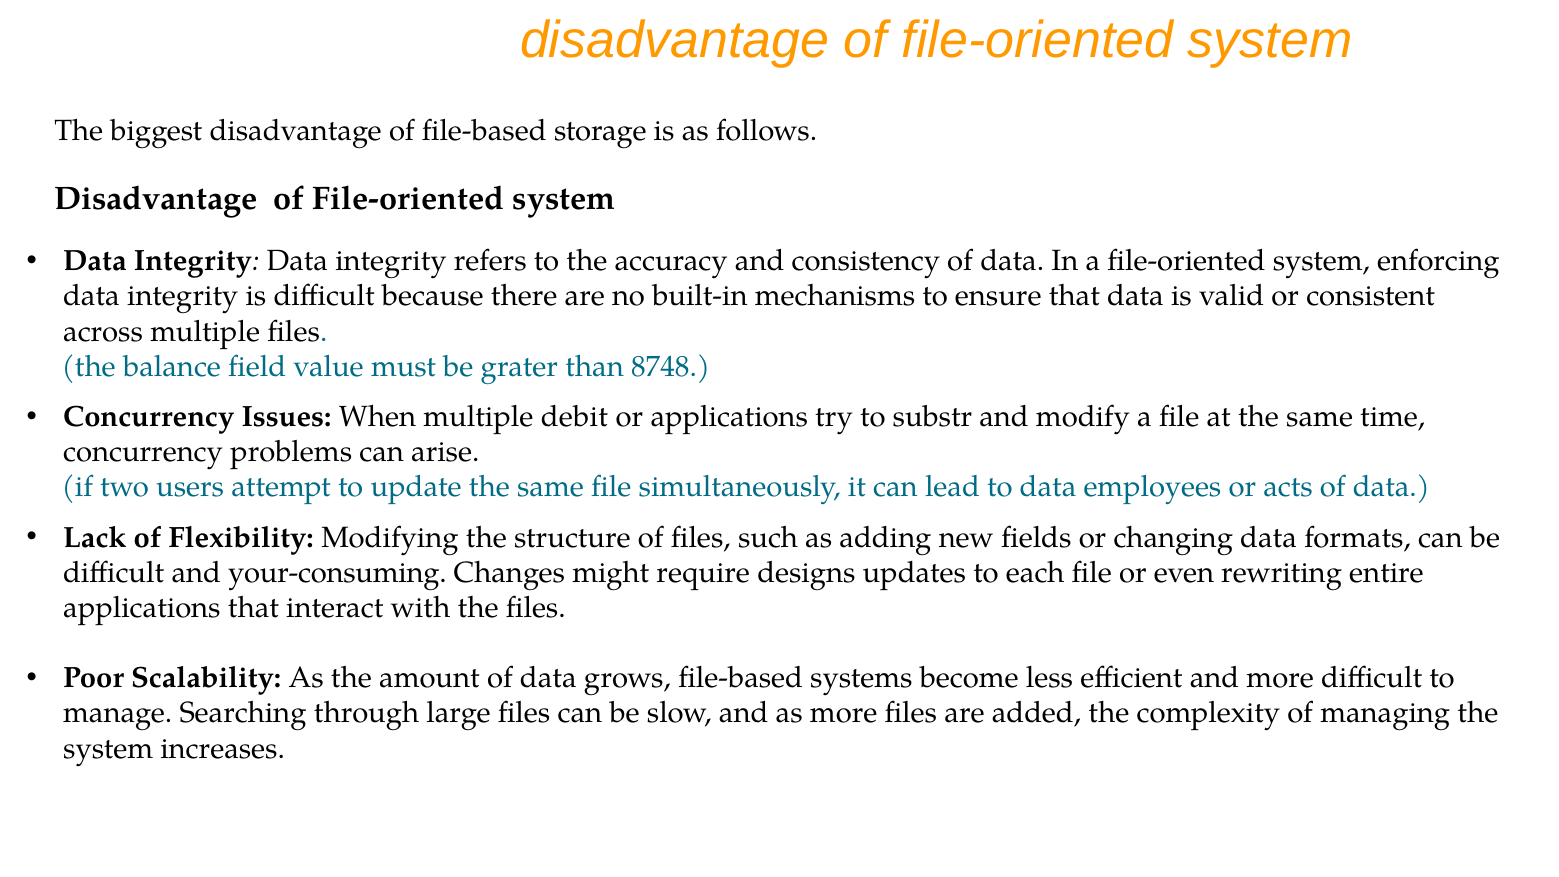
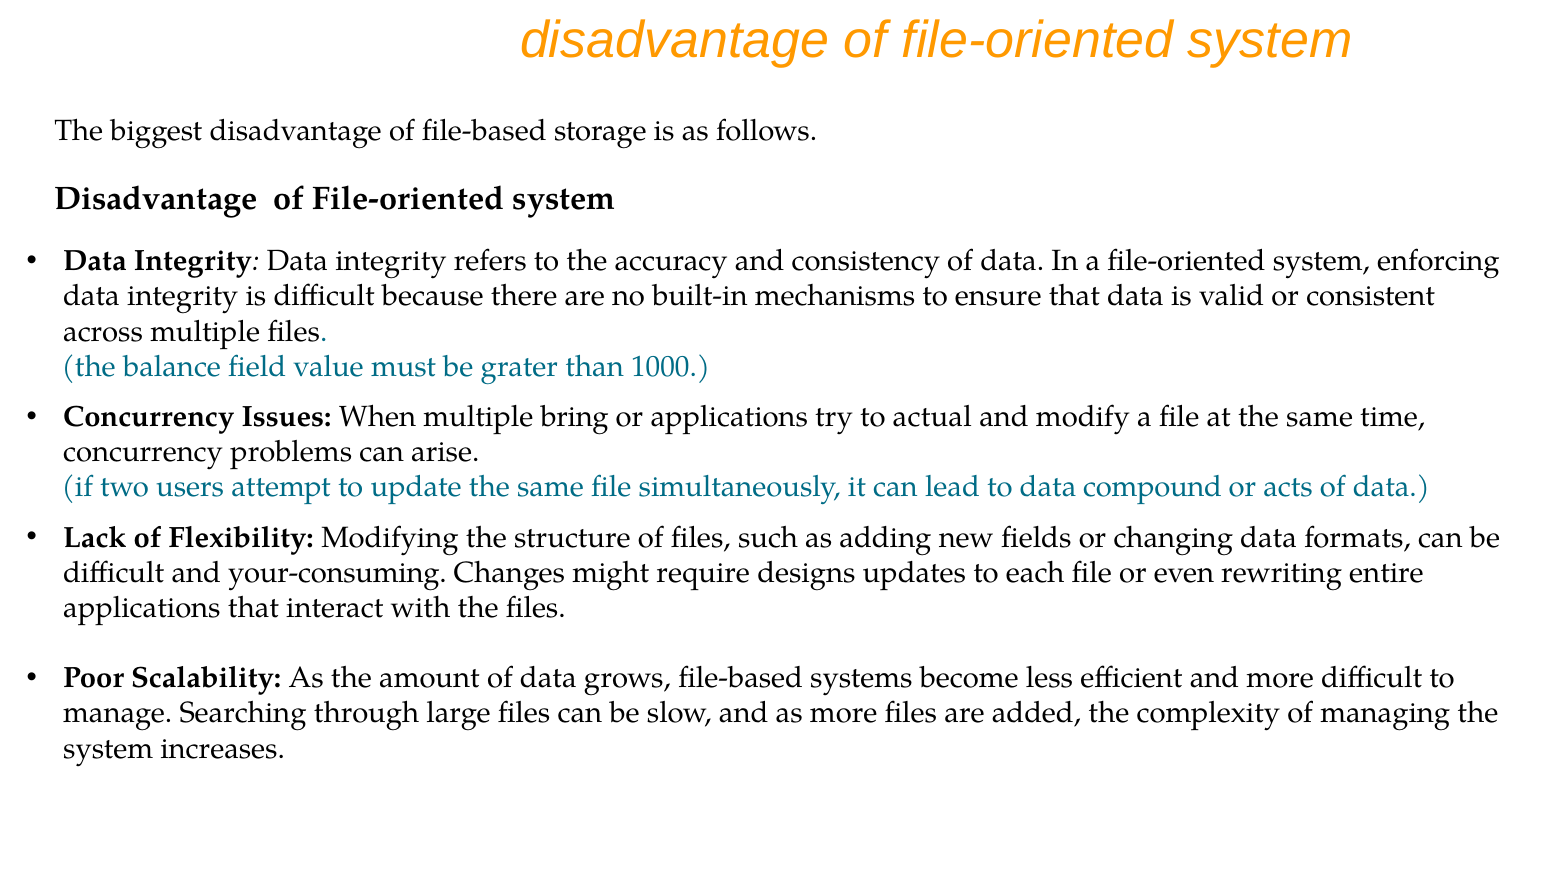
8748: 8748 -> 1000 (671, 366)
debit: debit -> bring (575, 417)
substr: substr -> actual (932, 417)
employees: employees -> compound (1153, 487)
